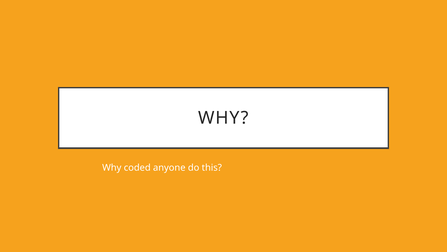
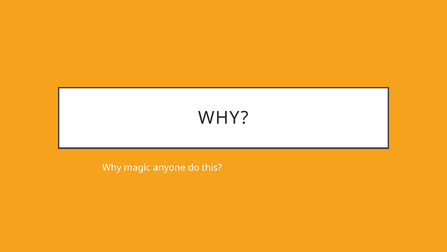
coded: coded -> magic (137, 167)
